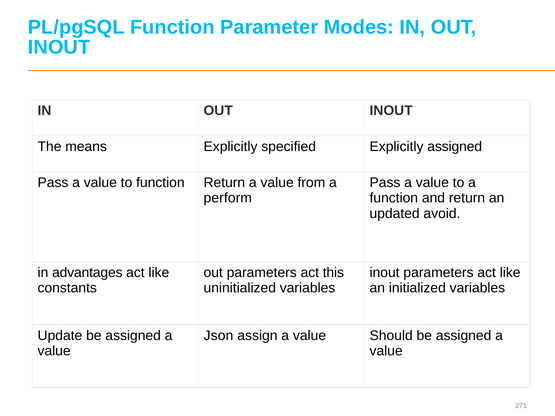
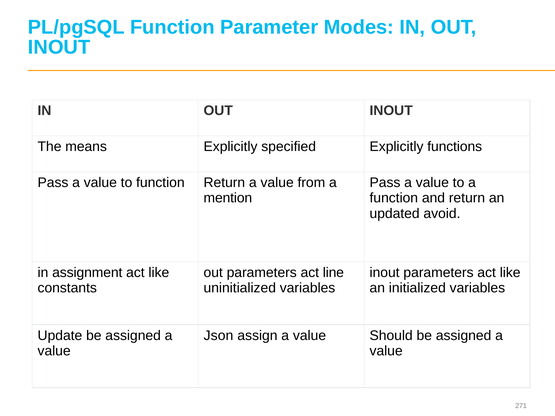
Explicitly assigned: assigned -> functions (455, 147)
perform: perform -> mention (228, 198)
advantages: advantages -> assignment (87, 273)
this: this -> line (333, 273)
